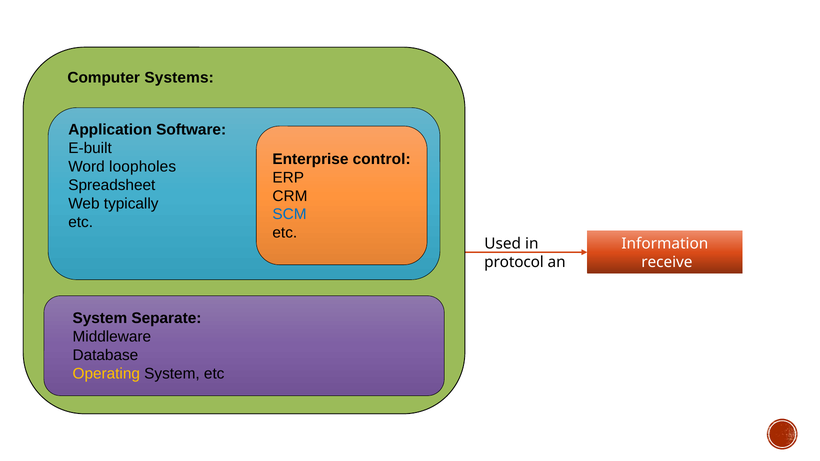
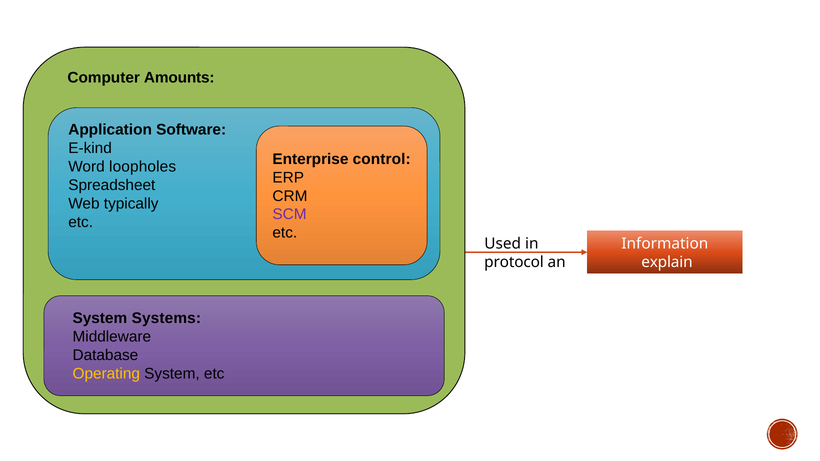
Systems: Systems -> Amounts (179, 78)
E-built: E-built -> E-kind (90, 148)
SCM colour: blue -> purple (290, 215)
receive: receive -> explain (667, 262)
Separate: Separate -> Systems (166, 318)
